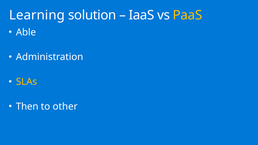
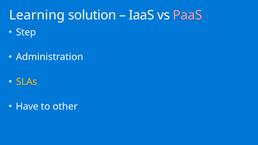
PaaS colour: yellow -> pink (187, 15)
Able: Able -> Step (26, 32)
Then: Then -> Have (27, 107)
